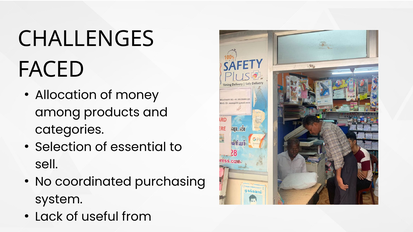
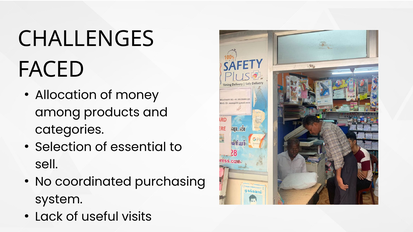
from: from -> visits (137, 217)
